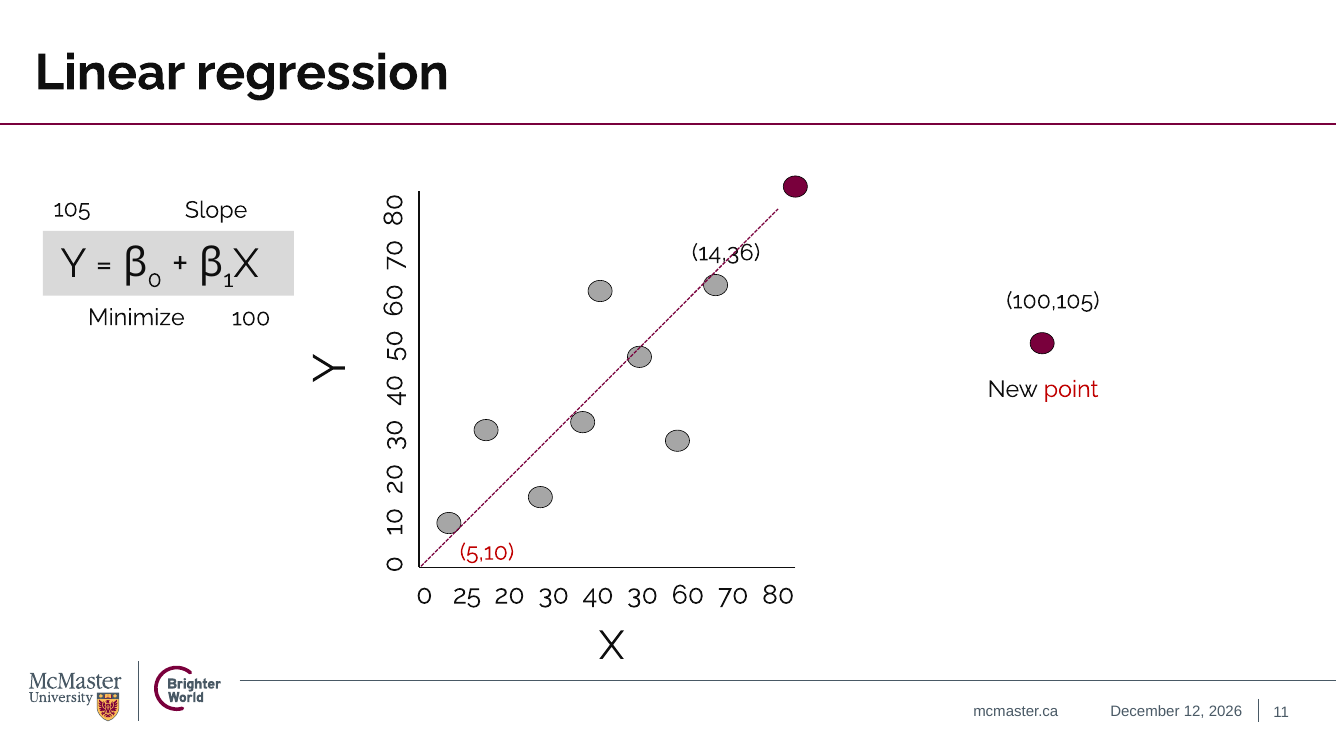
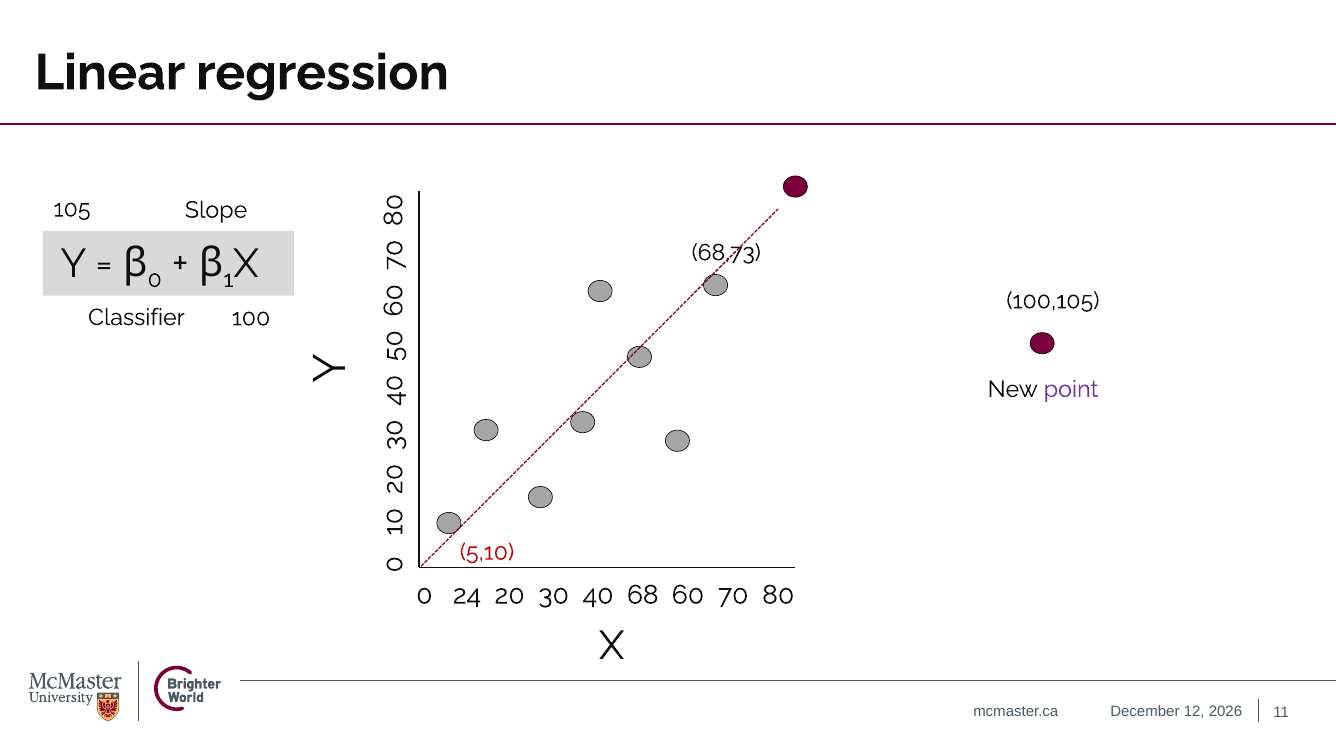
14,36: 14,36 -> 68,73 (726, 252)
Minimize: Minimize -> Classifier (136, 317)
point colour: red -> purple (1071, 389)
25: 25 -> 24 (467, 594)
40 30: 30 -> 68 (643, 594)
